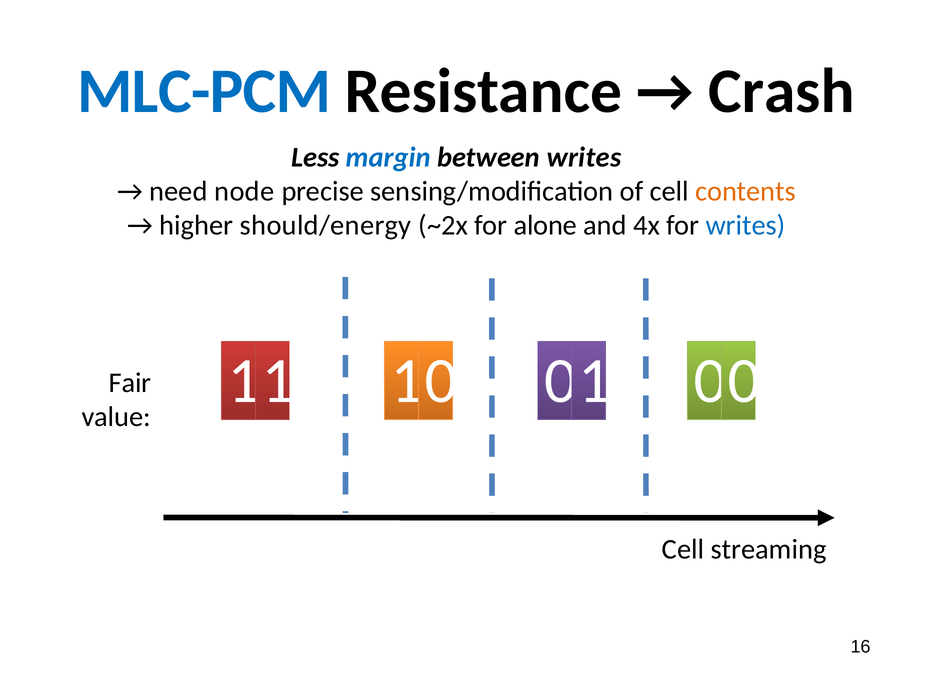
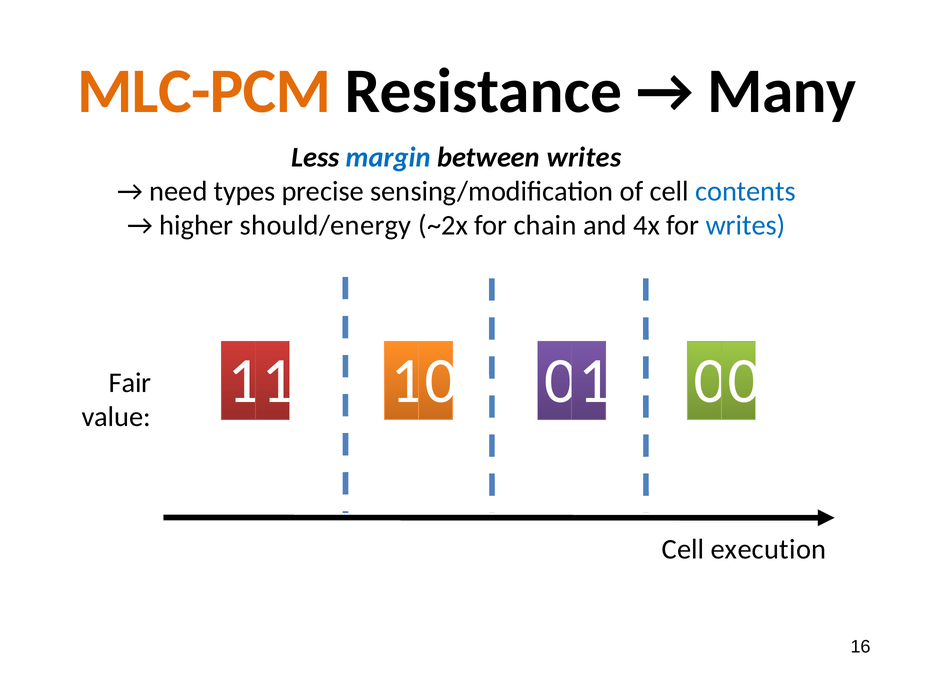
MLC-PCM colour: blue -> orange (204, 91)
Crash: Crash -> Many (782, 91)
node: node -> types (245, 191)
contents colour: orange -> blue (746, 191)
alone: alone -> chain (545, 225)
streaming: streaming -> execution (768, 549)
